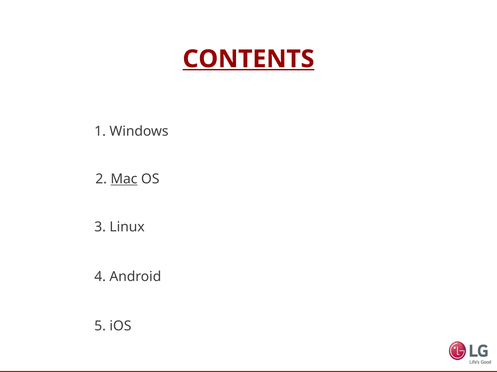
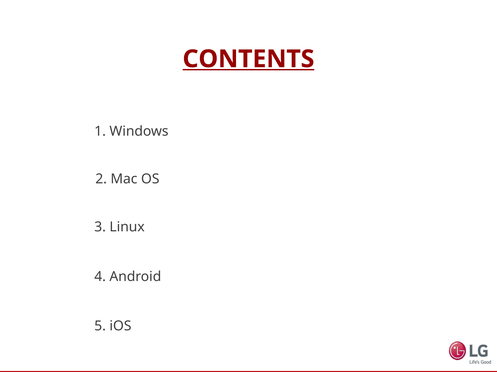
Mac underline: present -> none (124, 179)
